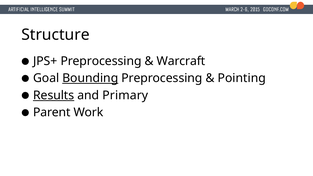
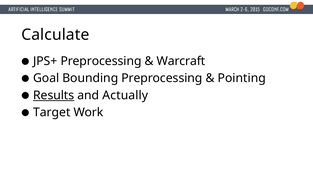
Structure: Structure -> Calculate (55, 35)
Bounding underline: present -> none (90, 78)
Primary: Primary -> Actually (125, 95)
Parent: Parent -> Target (52, 112)
